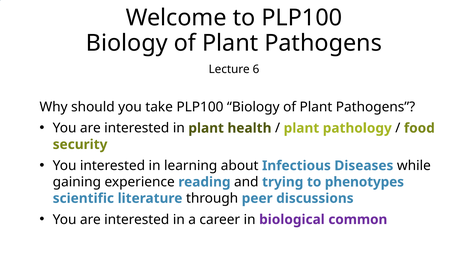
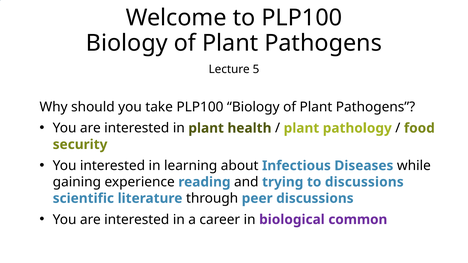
6: 6 -> 5 (256, 69)
to phenotypes: phenotypes -> discussions (364, 182)
